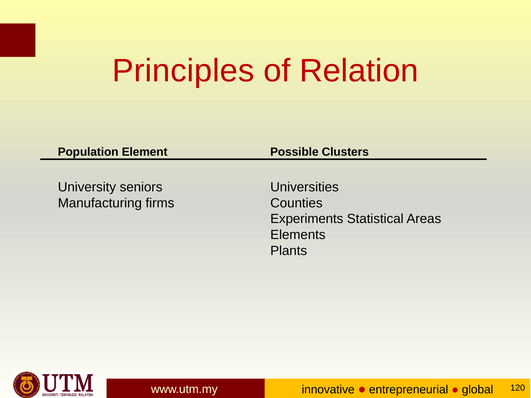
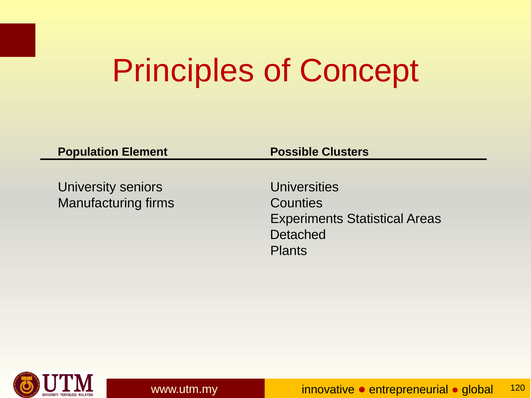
Relation: Relation -> Concept (359, 71)
Elements: Elements -> Detached (298, 235)
